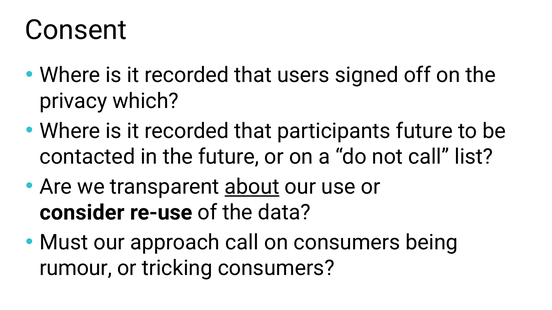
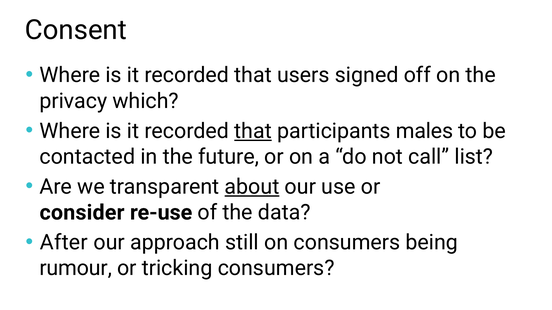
that underline: none -> present (253, 131)
participants future: future -> males (425, 131)
Must: Must -> After (64, 243)
approach call: call -> still (242, 243)
